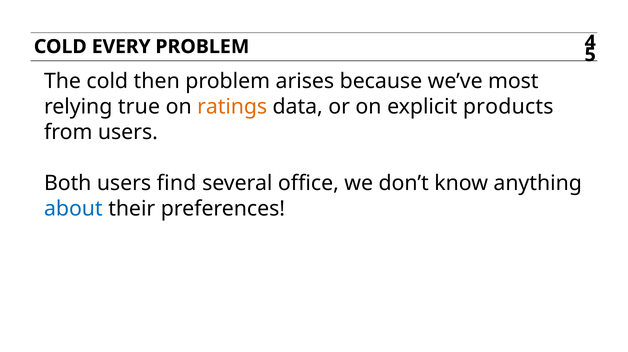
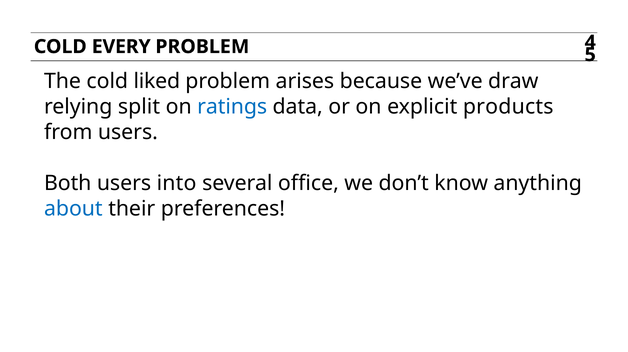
then: then -> liked (157, 81)
most: most -> draw (513, 81)
true: true -> split (139, 107)
ratings colour: orange -> blue (232, 107)
find: find -> into (177, 183)
